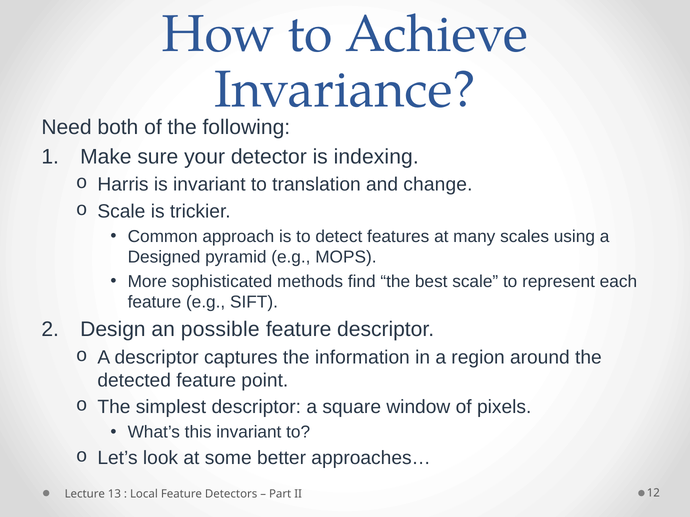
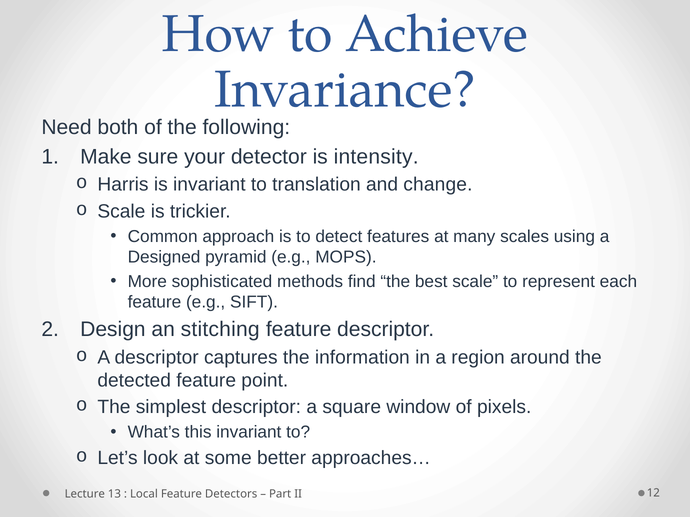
indexing: indexing -> intensity (376, 157)
possible: possible -> stitching (220, 330)
